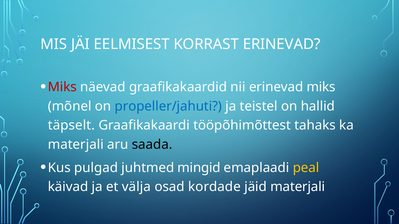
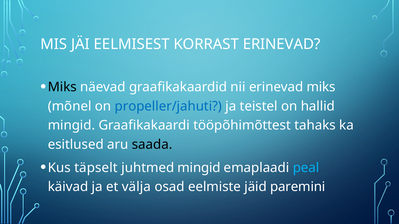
Miks colour: red -> black (62, 87)
täpselt: täpselt -> mingid (71, 126)
materjali: materjali -> esitlused (76, 145)
pulgad: pulgad -> täpselt (96, 168)
peal colour: yellow -> light blue (306, 168)
kordade: kordade -> eelmiste (215, 187)
jäid materjali: materjali -> paremini (298, 187)
